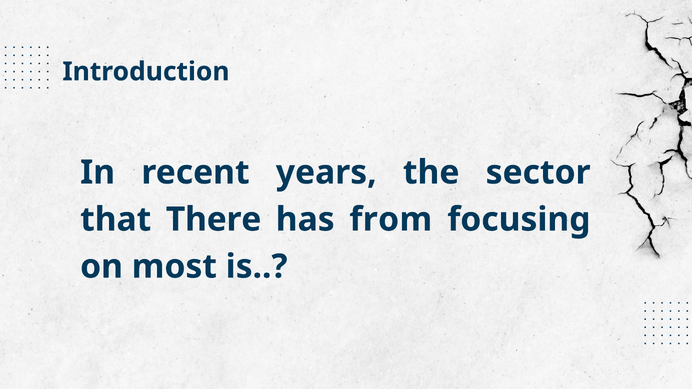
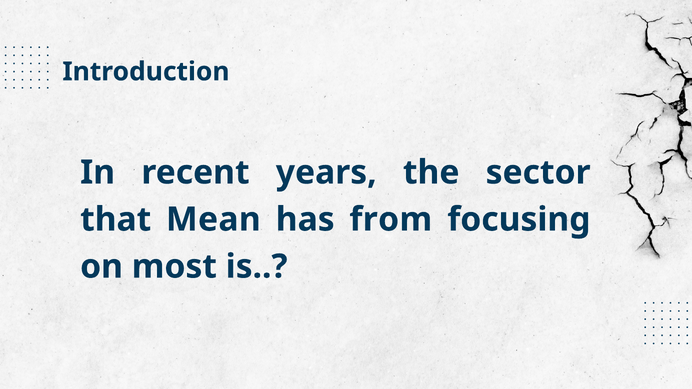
There: There -> Mean (213, 220)
